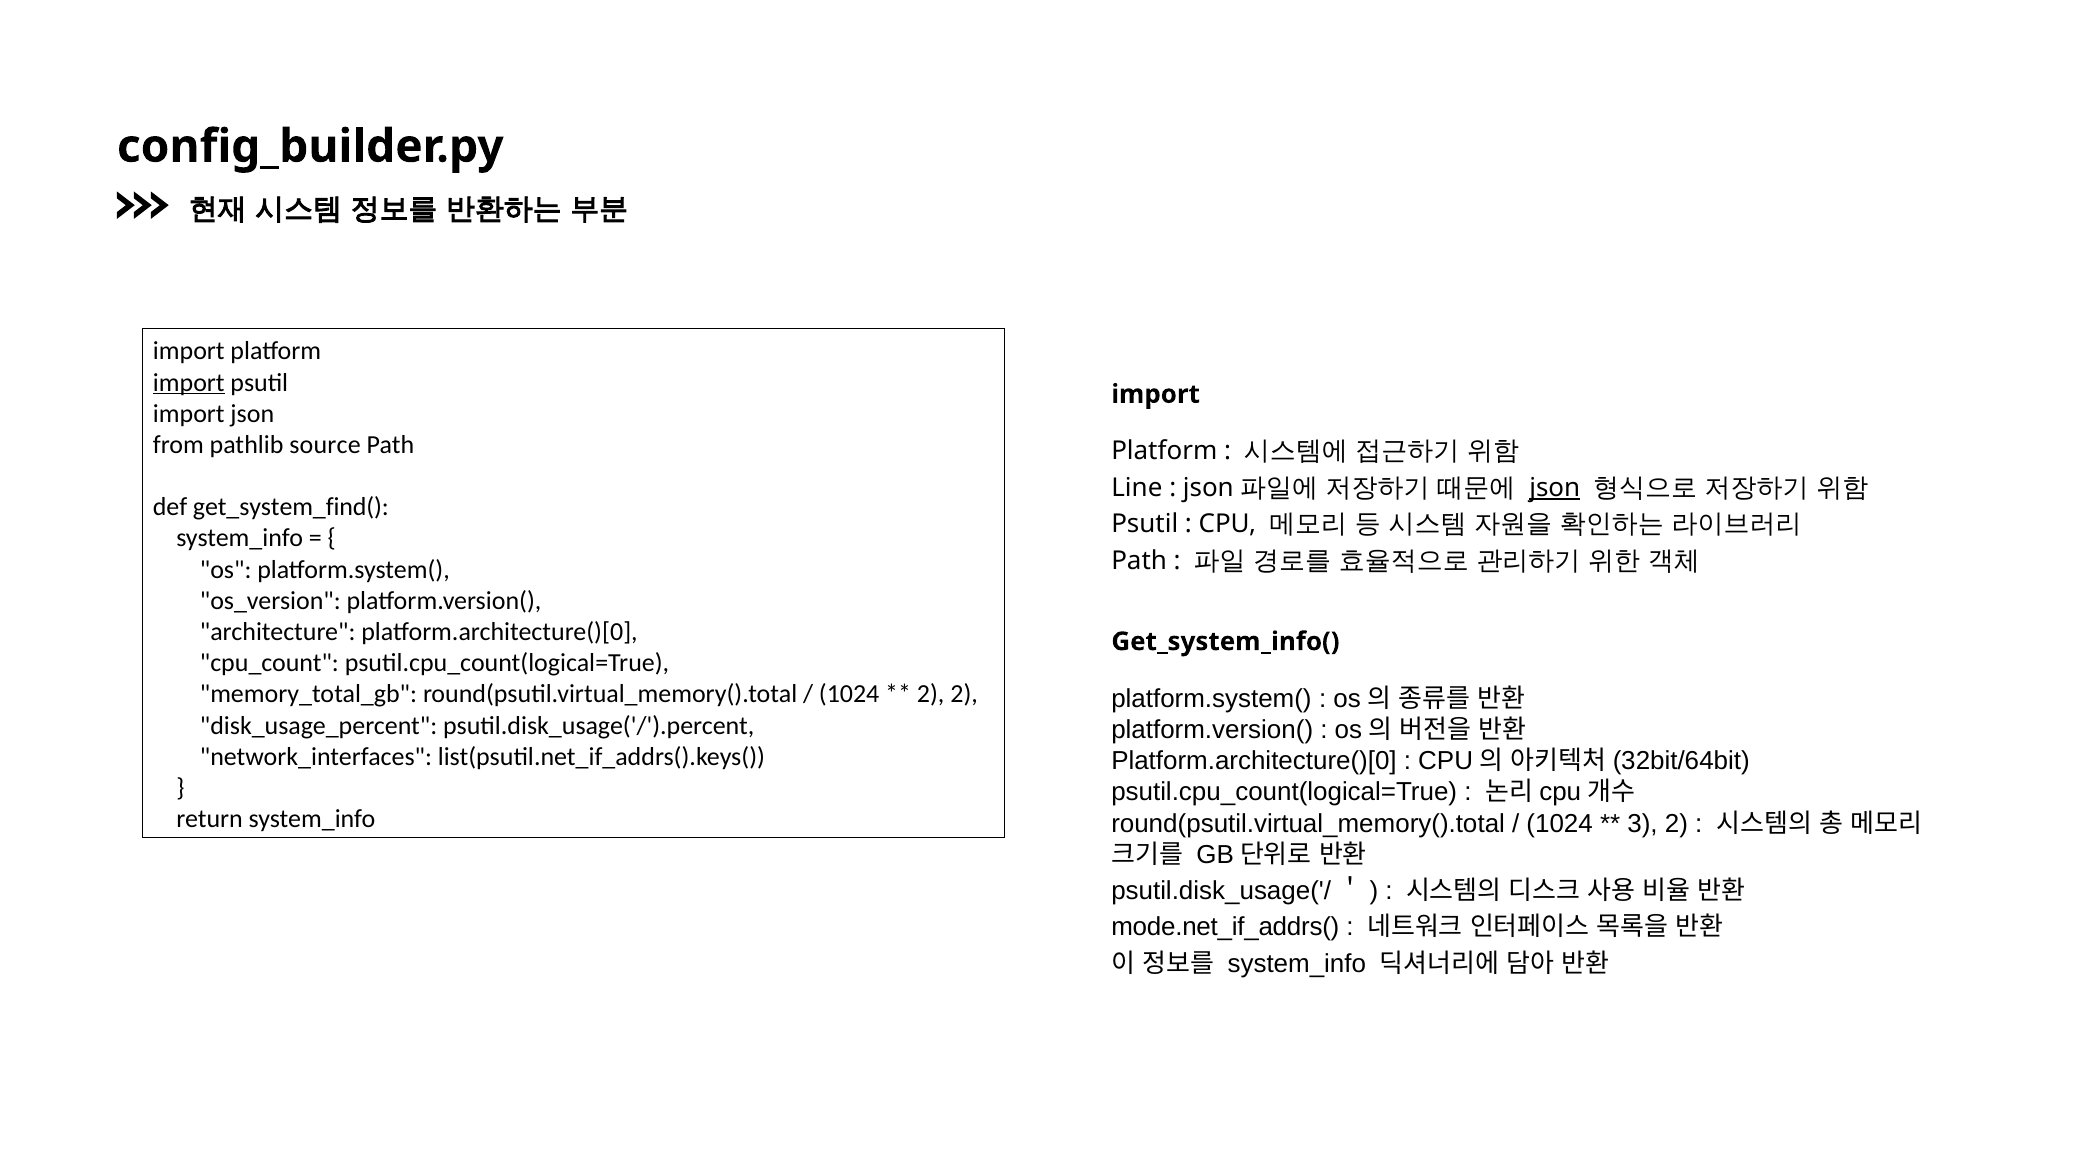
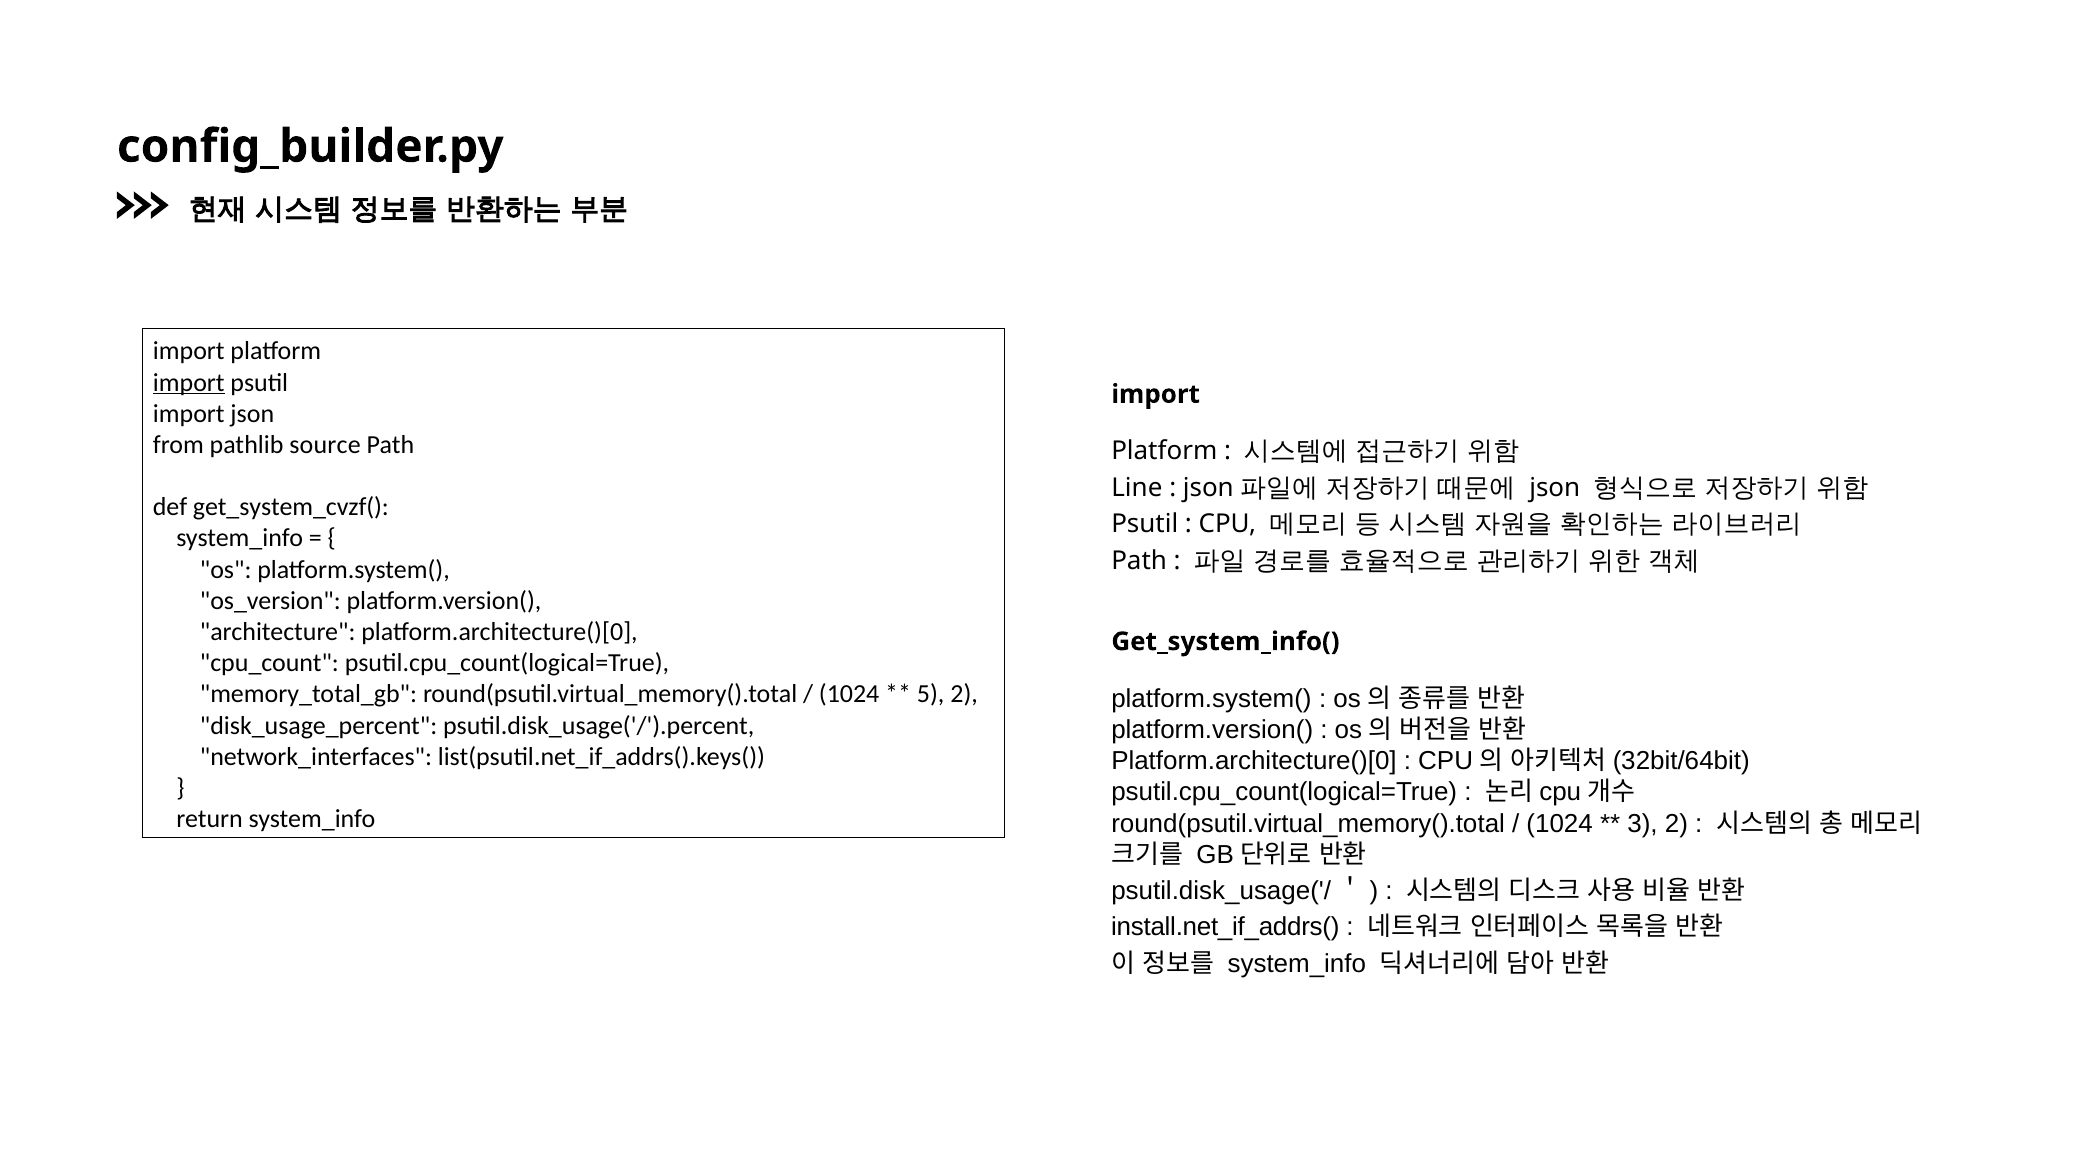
json underline: present -> none (1555, 488)
get_system_find(: get_system_find( -> get_system_cvzf( (291, 507)
2: 2 -> 5 (931, 694)
mode.net_if_addrs(: mode.net_if_addrs( -> install.net_if_addrs( (1225, 927)
